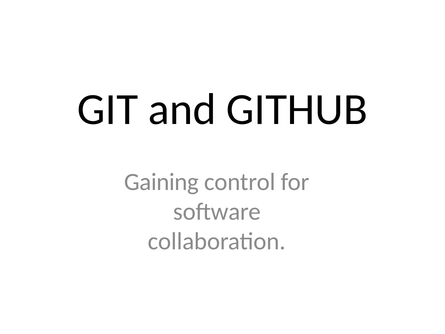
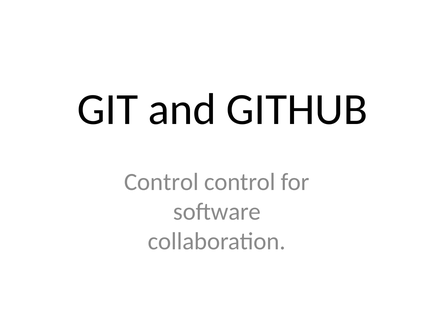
Gaining: Gaining -> Control (161, 182)
